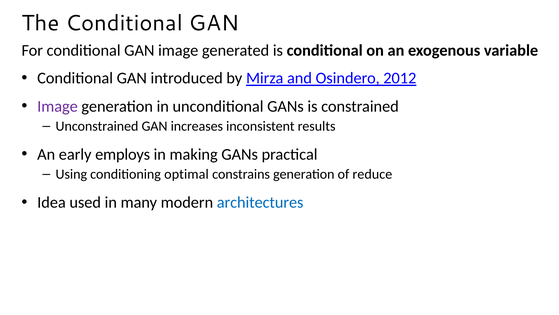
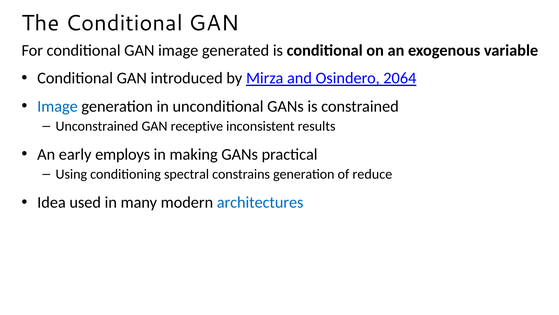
2012: 2012 -> 2064 (400, 78)
Image colour: purple -> blue (58, 106)
increases: increases -> receptive (197, 126)
optimal: optimal -> spectral (187, 174)
